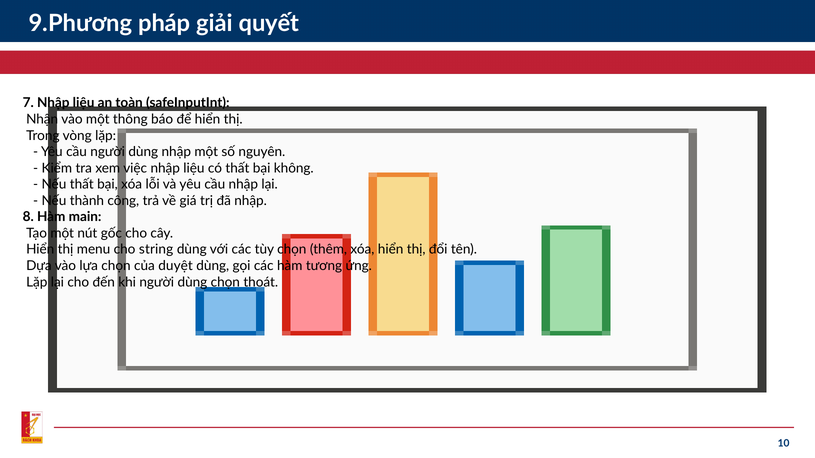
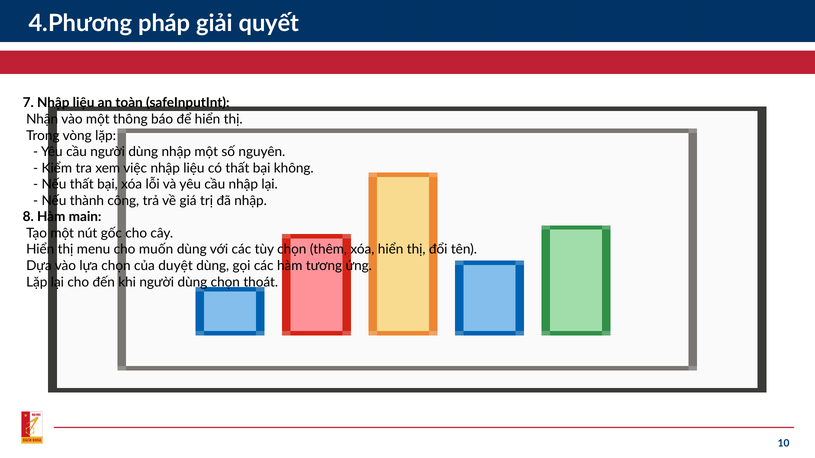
9.Phương: 9.Phương -> 4.Phương (81, 23)
string: string -> muốn (156, 250)
